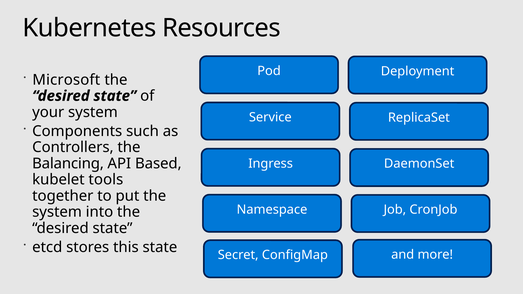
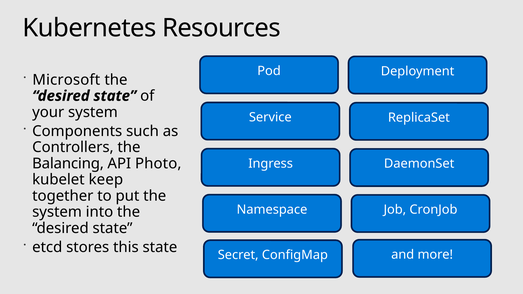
Based: Based -> Photo (158, 164)
tools: tools -> keep (106, 180)
